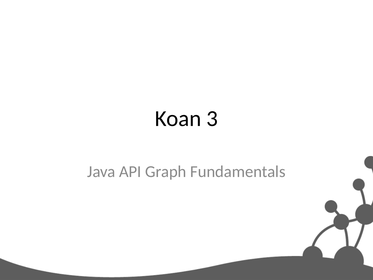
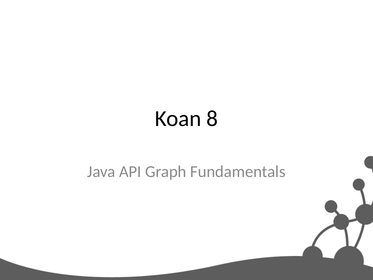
3: 3 -> 8 (212, 118)
